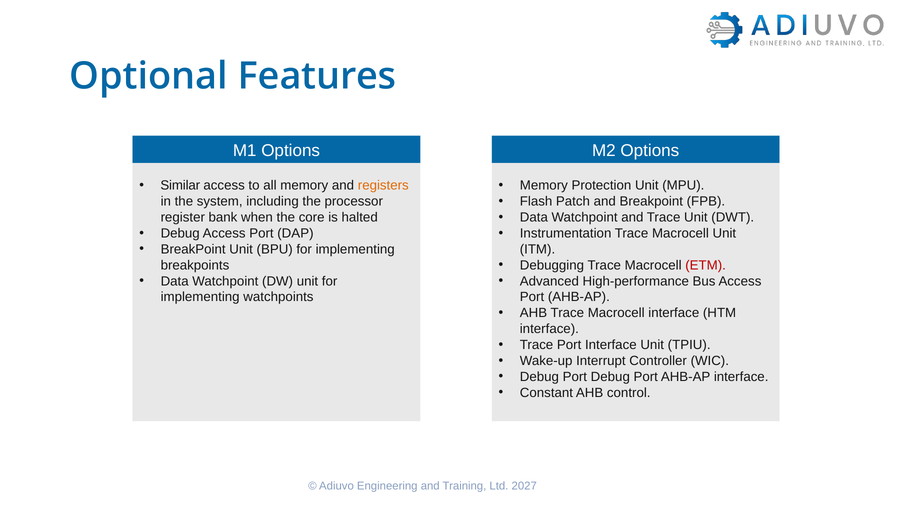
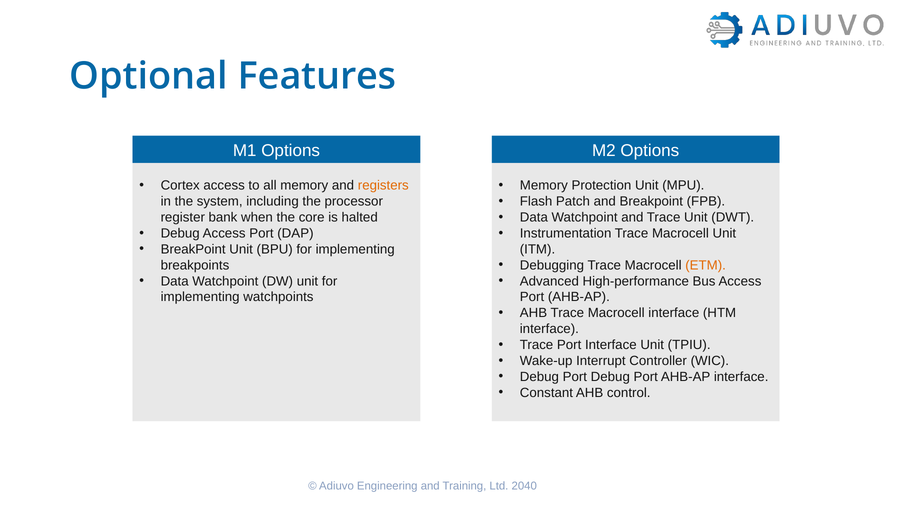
Similar: Similar -> Cortex (180, 185)
ETM colour: red -> orange (706, 265)
2027: 2027 -> 2040 (524, 486)
